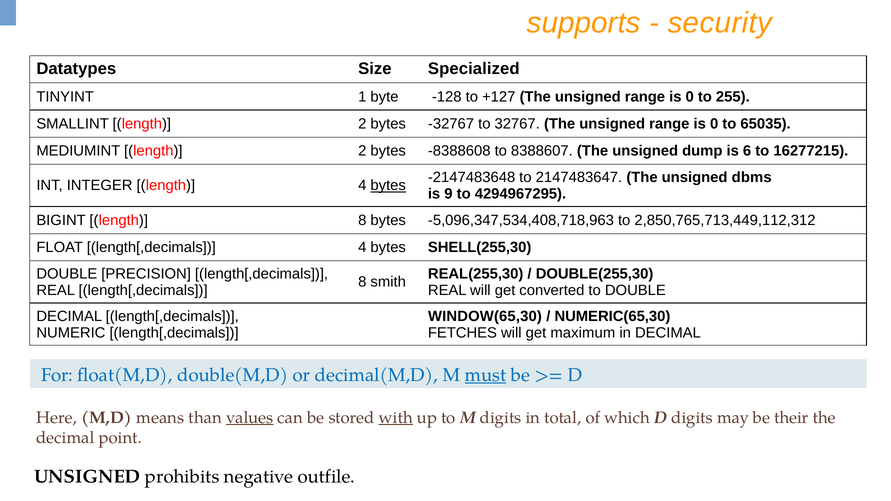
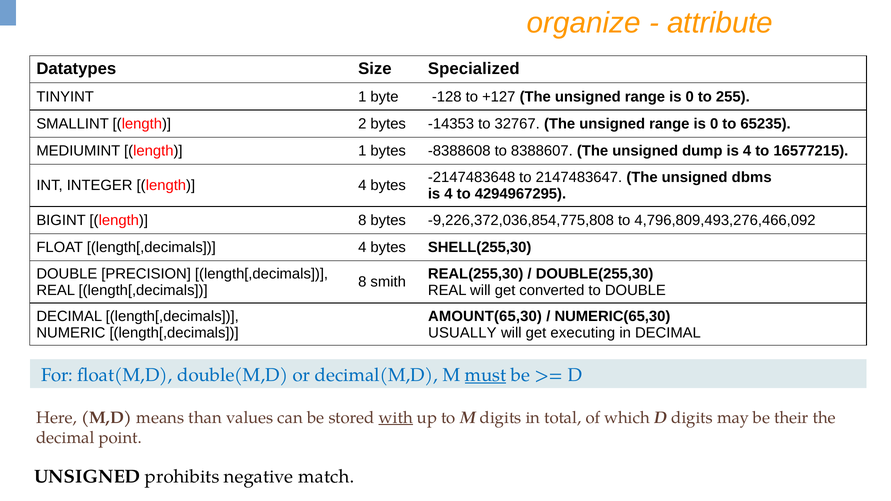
supports: supports -> organize (584, 23)
security: security -> attribute (720, 23)
-32767: -32767 -> -14353 (451, 124)
65035: 65035 -> 65235 (766, 124)
MEDIUMINT length 2: 2 -> 1 (362, 151)
6: 6 -> 4 (747, 151)
16277215: 16277215 -> 16577215 (811, 151)
bytes underline: present -> none (388, 186)
9: 9 -> 4 (448, 194)
-5,096,347,534,408,718,963: -5,096,347,534,408,718,963 -> -9,226,372,036,854,775,808 (521, 220)
2,850,765,713,449,112,312: 2,850,765,713,449,112,312 -> 4,796,809,493,276,466,092 (725, 220)
WINDOW(65,30: WINDOW(65,30 -> AMOUNT(65,30 (485, 316)
FETCHES: FETCHES -> USUALLY (462, 333)
maximum: maximum -> executing (583, 333)
values underline: present -> none (250, 418)
outfile: outfile -> match (326, 477)
